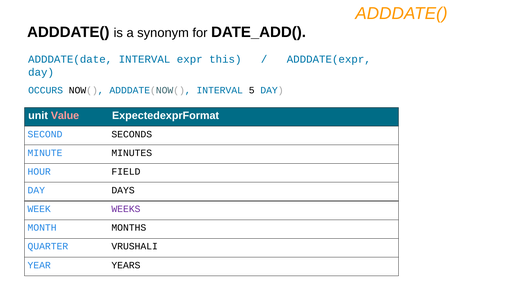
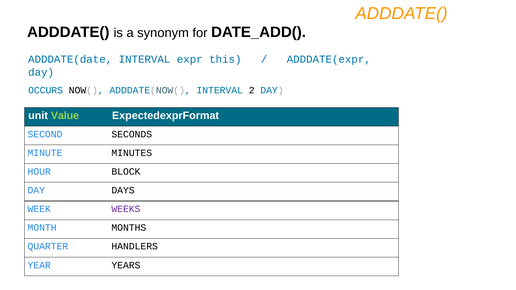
5: 5 -> 2 (252, 90)
Value colour: pink -> light green (65, 116)
FIELD: FIELD -> BLOCK (126, 172)
VRUSHALI: VRUSHALI -> HANDLERS (135, 247)
